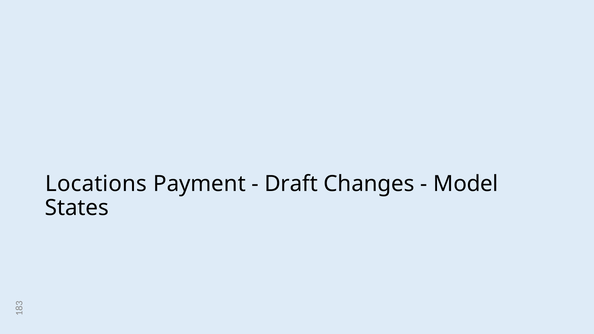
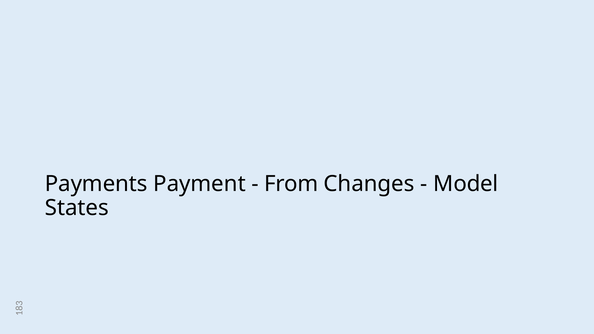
Locations: Locations -> Payments (96, 184)
Draft: Draft -> From (291, 184)
